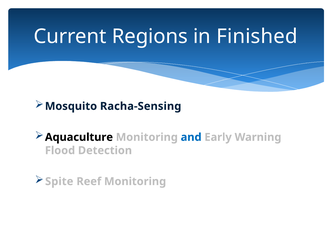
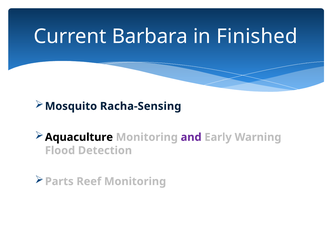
Regions: Regions -> Barbara (150, 36)
and colour: blue -> purple (191, 137)
Spite: Spite -> Parts (59, 181)
